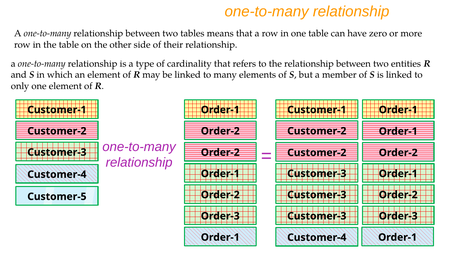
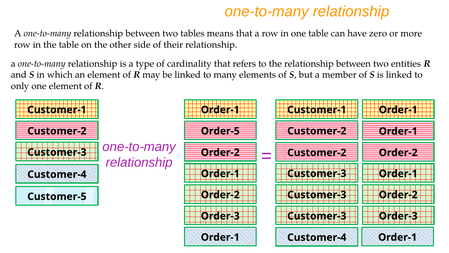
Customer-2 Order-2: Order-2 -> Order-5 (220, 131)
